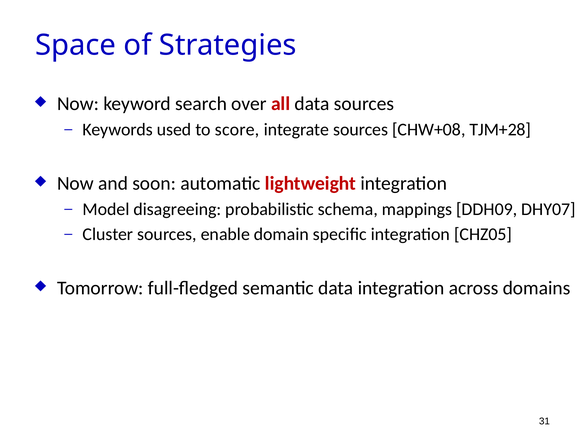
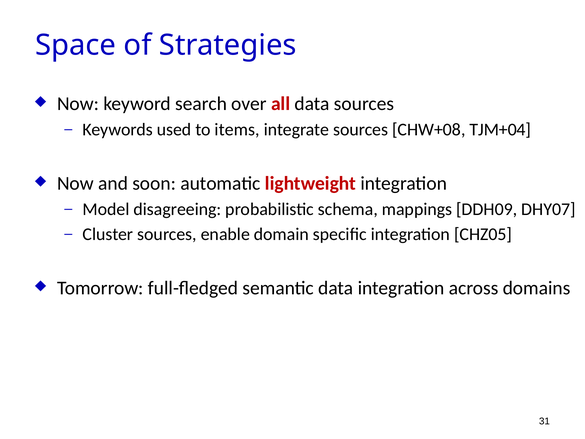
score: score -> items (237, 130)
TJM+28: TJM+28 -> TJM+04 (500, 130)
